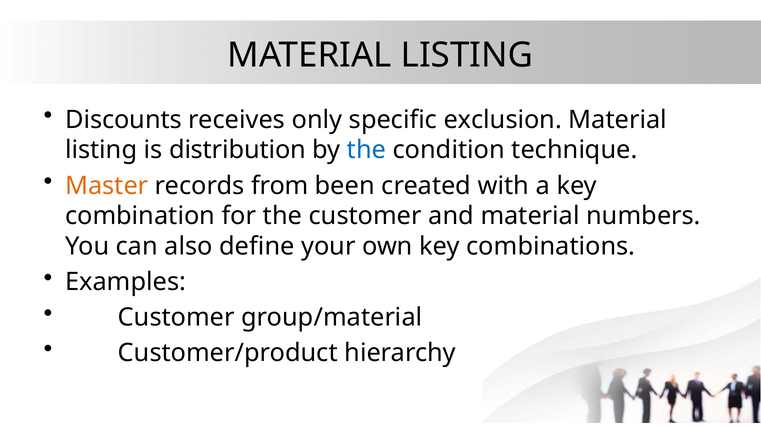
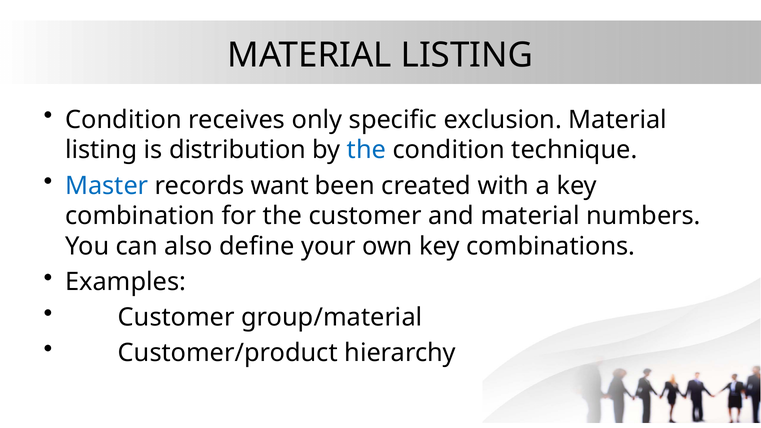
Discounts: Discounts -> Condition (123, 120)
Master colour: orange -> blue (107, 186)
from: from -> want (280, 186)
